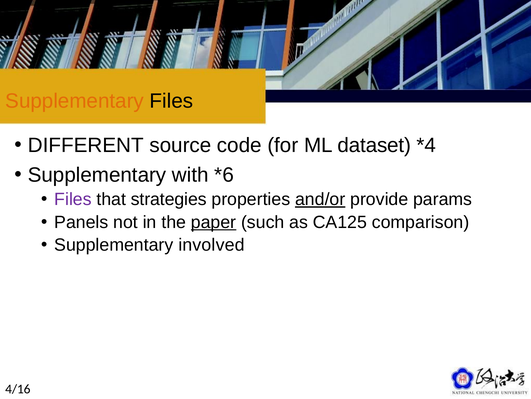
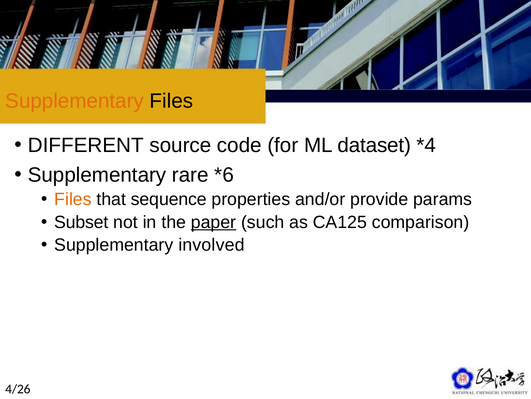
with: with -> rare (190, 175)
Files colour: purple -> orange (73, 199)
strategies: strategies -> sequence (169, 199)
and/or underline: present -> none (320, 199)
Panels: Panels -> Subset (81, 222)
4/16: 4/16 -> 4/26 (18, 388)
